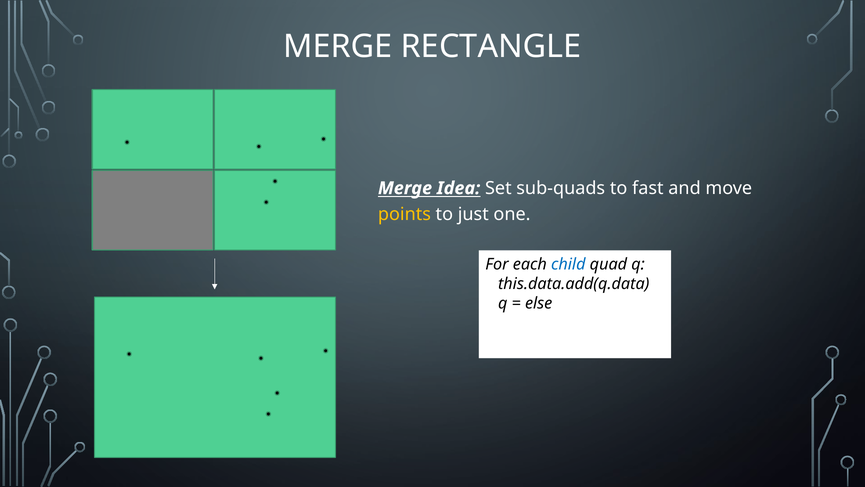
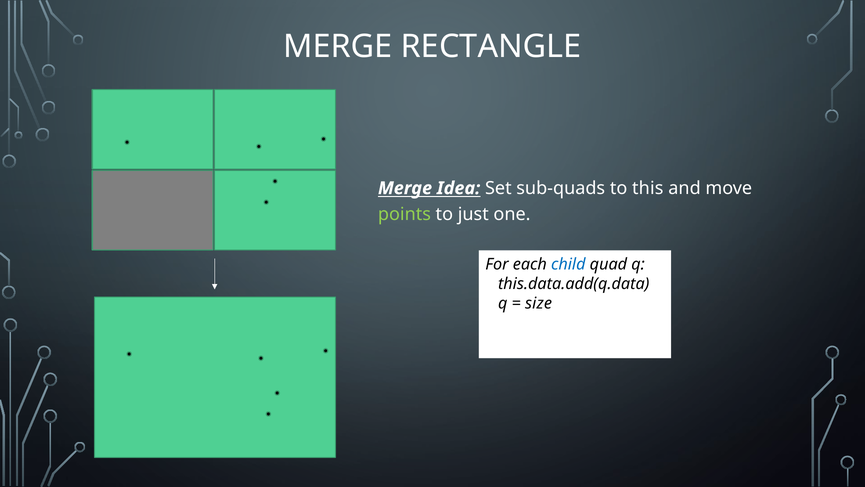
fast: fast -> this (648, 188)
points colour: yellow -> light green (404, 214)
else: else -> size (539, 303)
